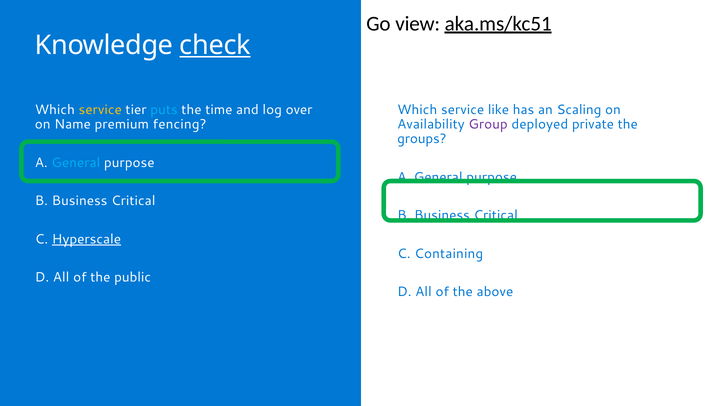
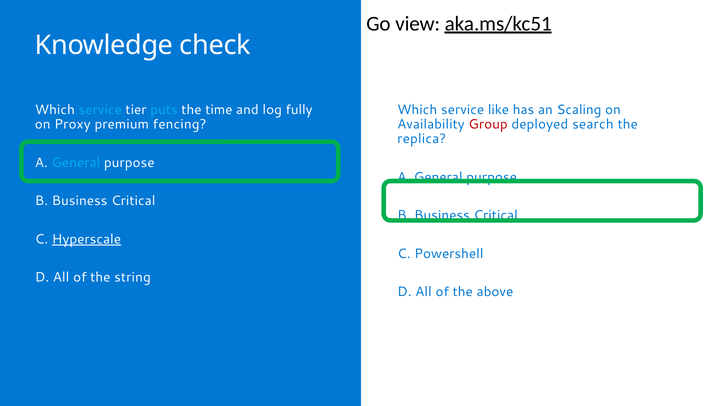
check underline: present -> none (215, 45)
service colour: yellow -> light blue (100, 110)
over: over -> fully (299, 110)
Name: Name -> Proxy (72, 124)
Group colour: purple -> red (488, 124)
private: private -> search (593, 124)
groups: groups -> replica (422, 139)
Containing: Containing -> Powershell (449, 254)
public: public -> string (132, 277)
